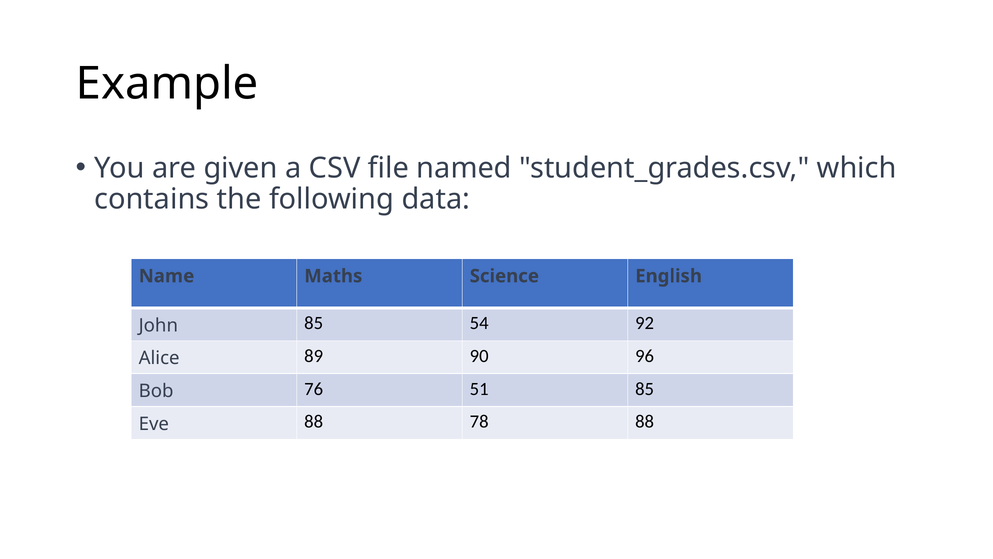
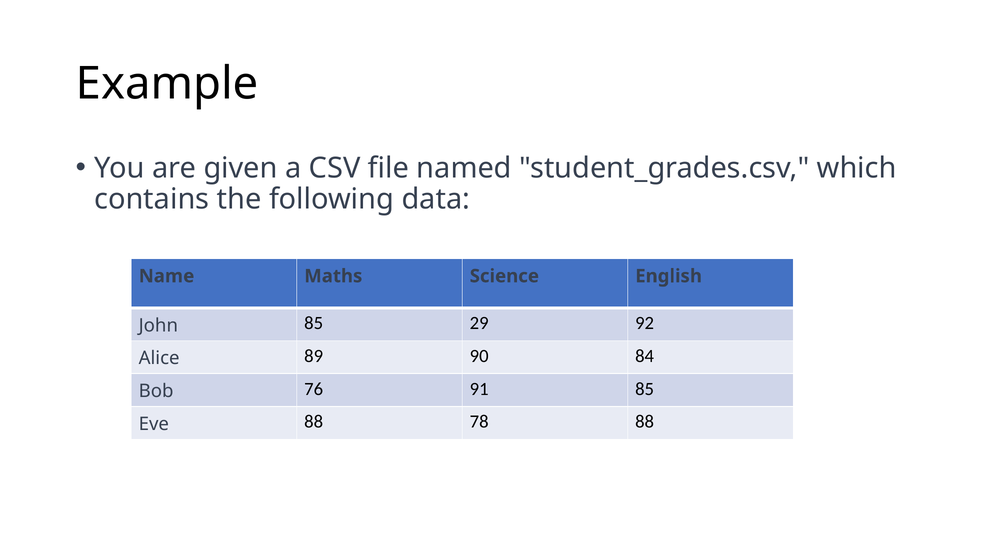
54: 54 -> 29 (479, 323)
96: 96 -> 84 (645, 356)
51: 51 -> 91 (479, 389)
